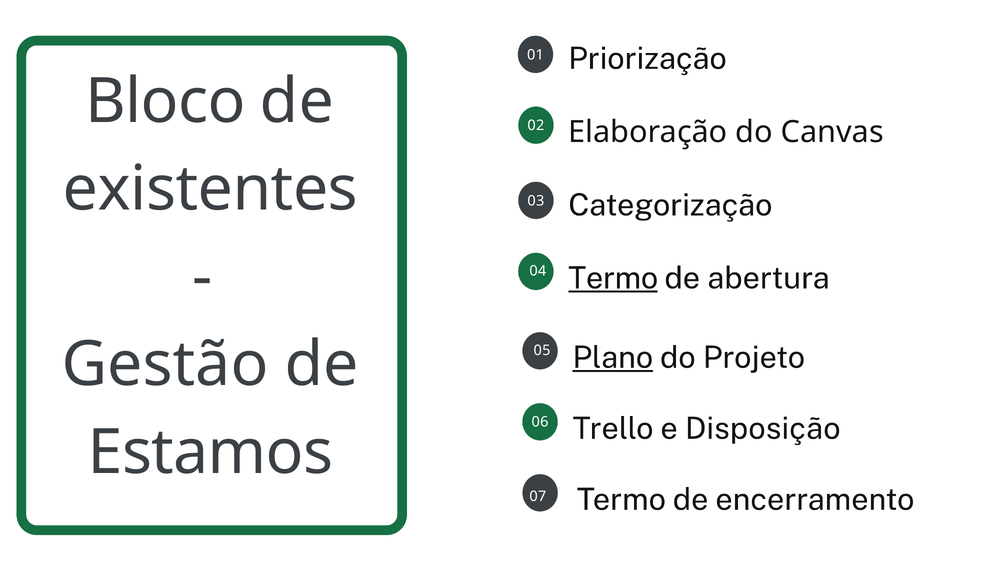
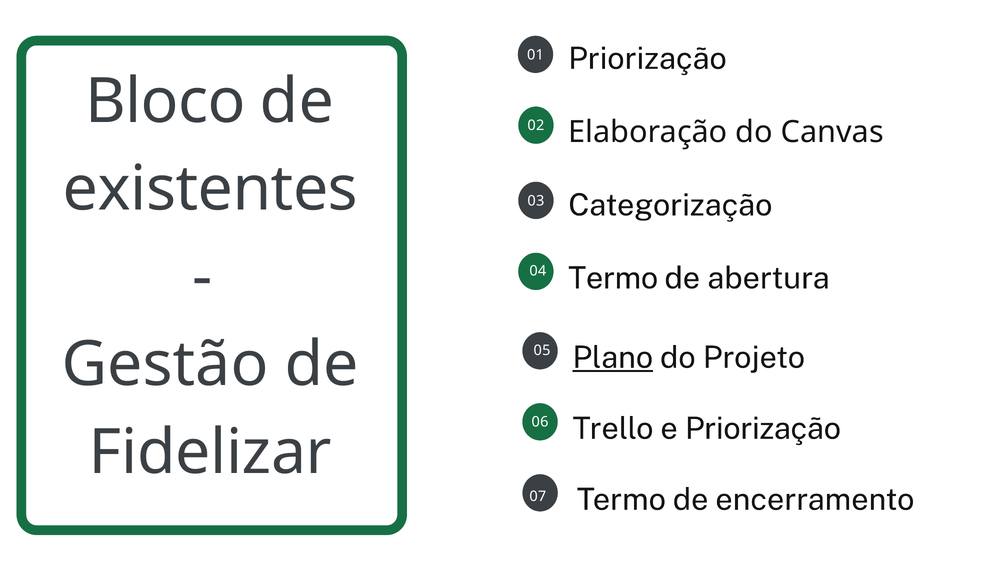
Termo underline: present -> none (613, 278)
e Disposição: Disposição -> Priorização (763, 429)
Estamos: Estamos -> Fidelizar (210, 453)
